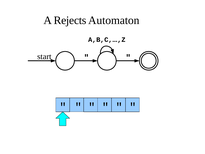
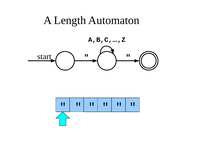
Rejects: Rejects -> Length (70, 20)
